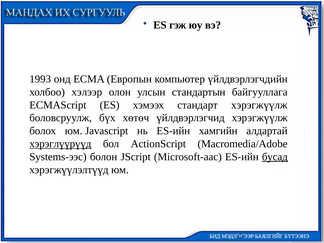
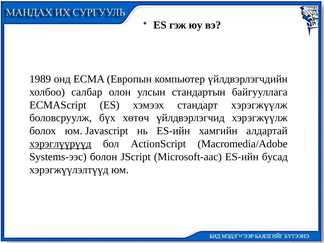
1993: 1993 -> 1989 (40, 79)
хэлээр: хэлээр -> салбар (87, 92)
бусад underline: present -> none (275, 157)
